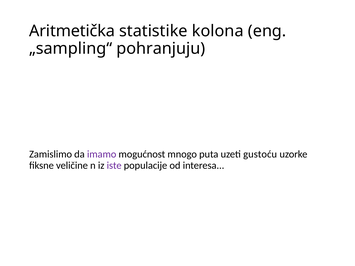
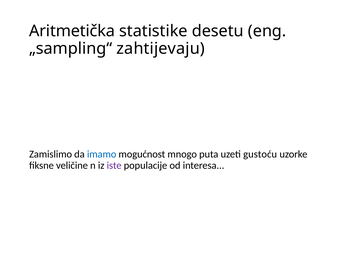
kolona: kolona -> desetu (218, 31)
pohranjuju: pohranjuju -> zahtijevaju (161, 49)
imamo colour: purple -> blue (102, 154)
